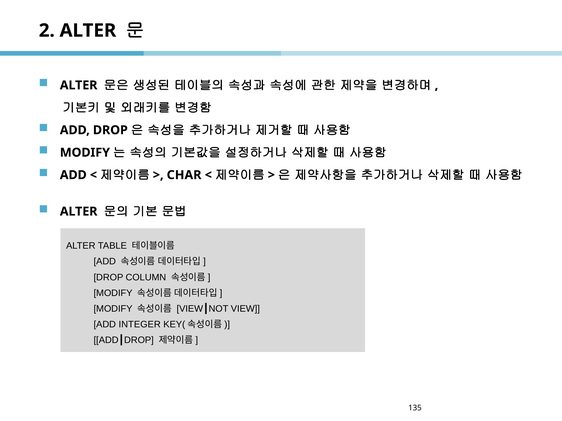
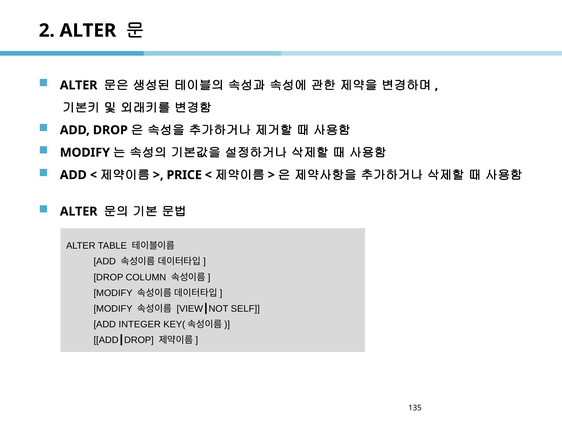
CHAR: CHAR -> PRICE (184, 175)
VIEW: VIEW -> SELF (245, 309)
